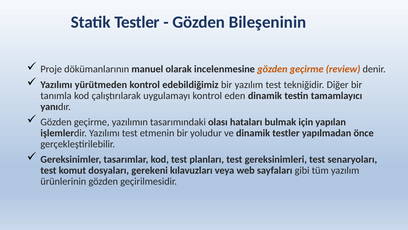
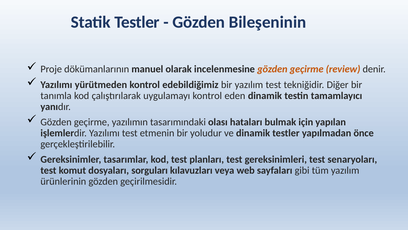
gerekeni: gerekeni -> sorguları (150, 170)
